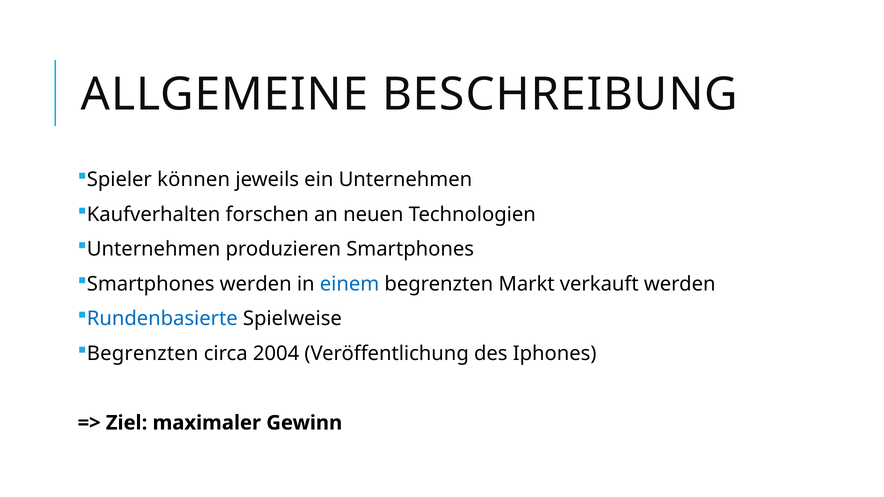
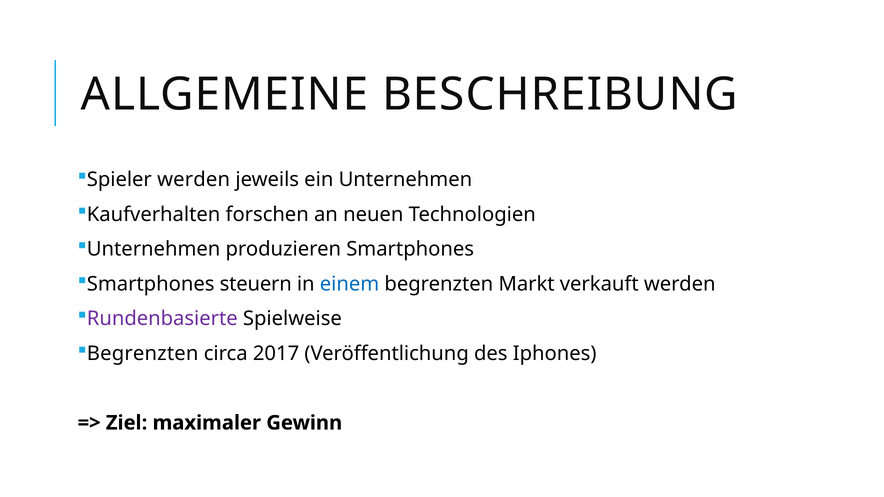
Spieler können: können -> werden (194, 180)
Smartphones werden: werden -> steuern (256, 284)
Rundenbasierte colour: blue -> purple (162, 319)
2004: 2004 -> 2017 (276, 354)
